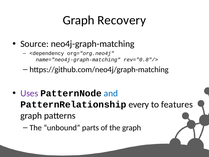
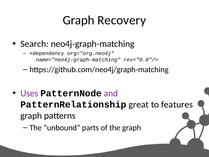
Source: Source -> Search (35, 44)
and colour: blue -> purple (111, 93)
every: every -> great (139, 104)
